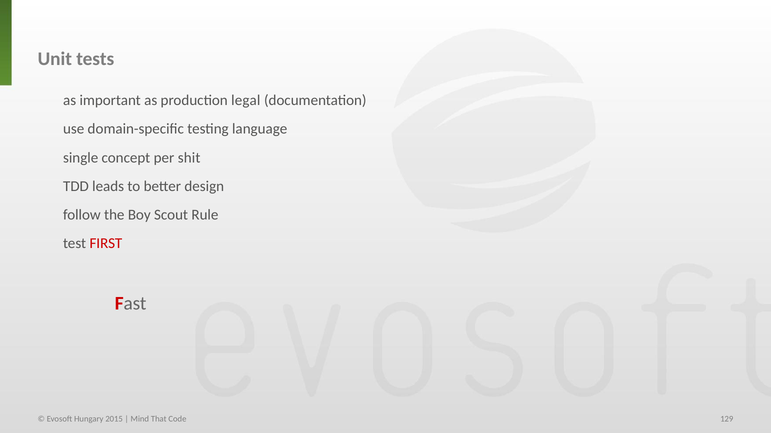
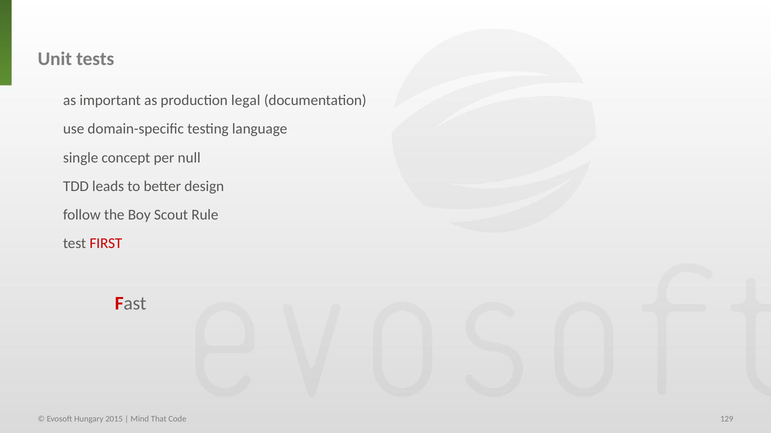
shit: shit -> null (189, 158)
